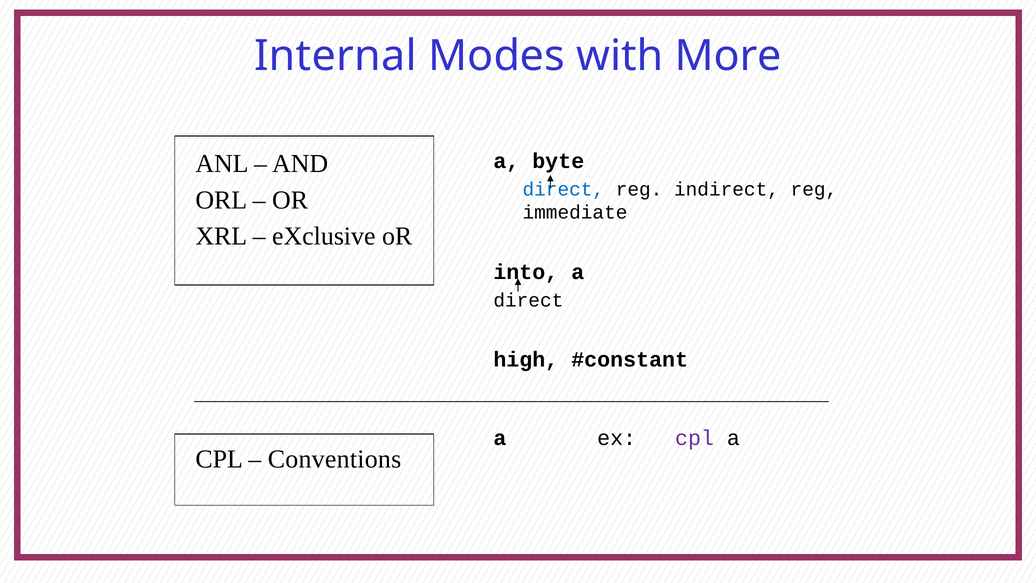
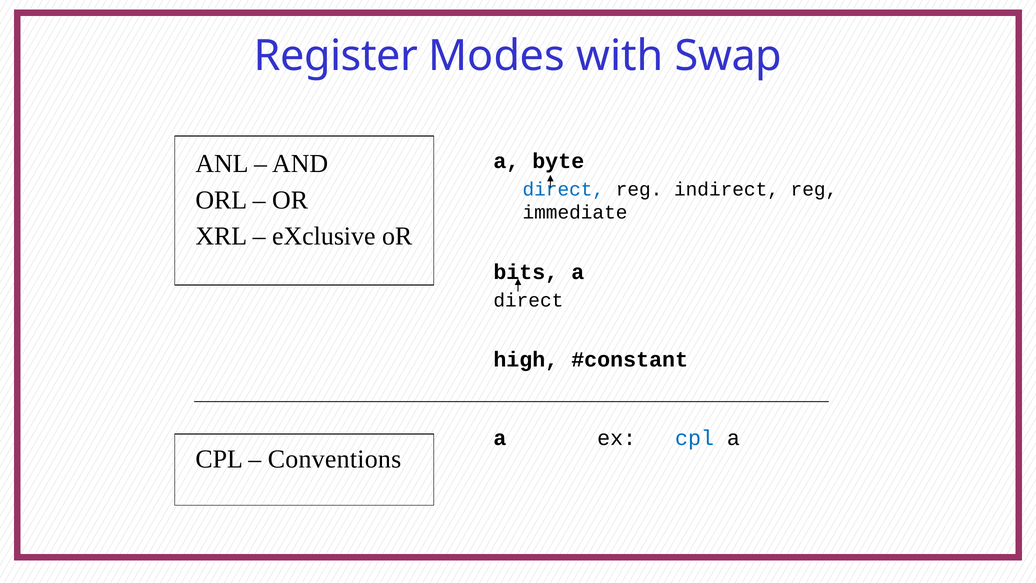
Internal: Internal -> Register (336, 56)
More: More -> Swap (728, 56)
into: into -> bits (526, 272)
cpl colour: purple -> blue (695, 438)
